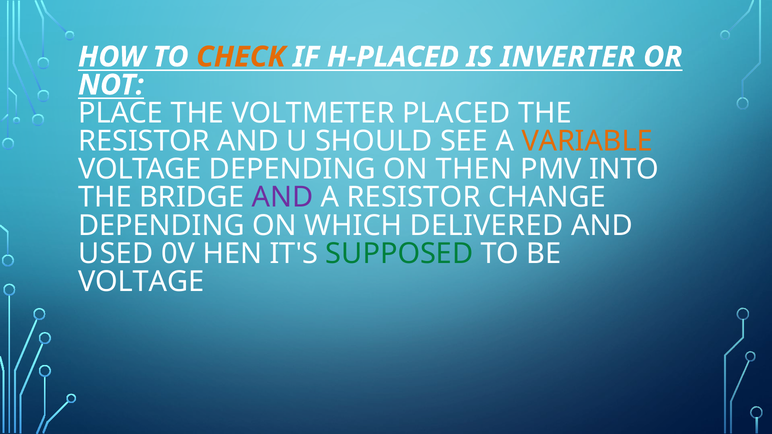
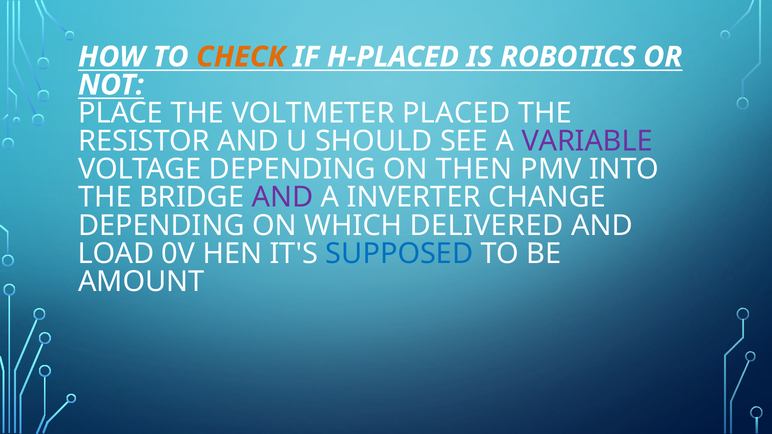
INVERTER: INVERTER -> ROBOTICS (568, 57)
VARIABLE colour: orange -> purple (587, 141)
A RESISTOR: RESISTOR -> INVERTER (414, 198)
USED: USED -> LOAD (116, 254)
SUPPOSED colour: green -> blue (399, 254)
VOLTAGE: VOLTAGE -> AMOUNT (141, 282)
